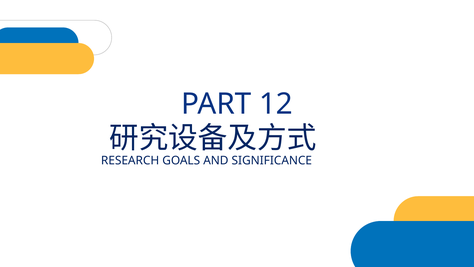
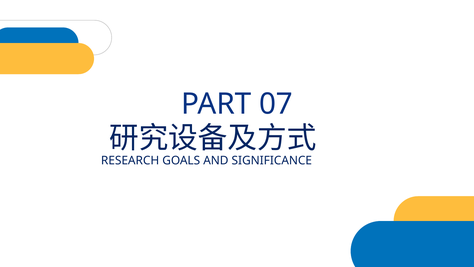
12: 12 -> 07 (276, 104)
